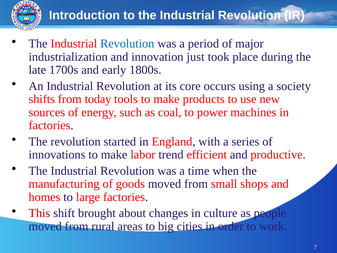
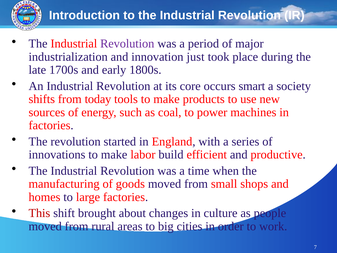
Revolution colour: blue -> purple (127, 44)
using: using -> smart (252, 86)
trend: trend -> build (171, 155)
